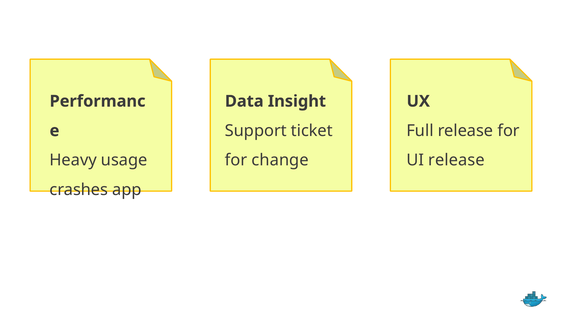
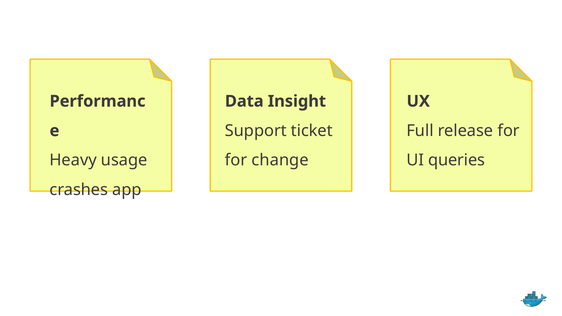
UI release: release -> queries (457, 160)
